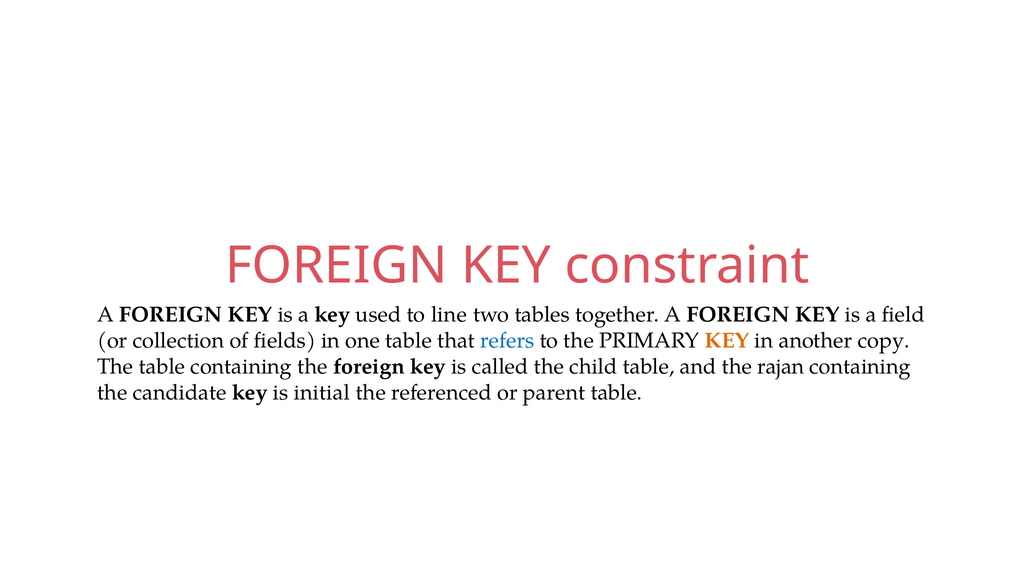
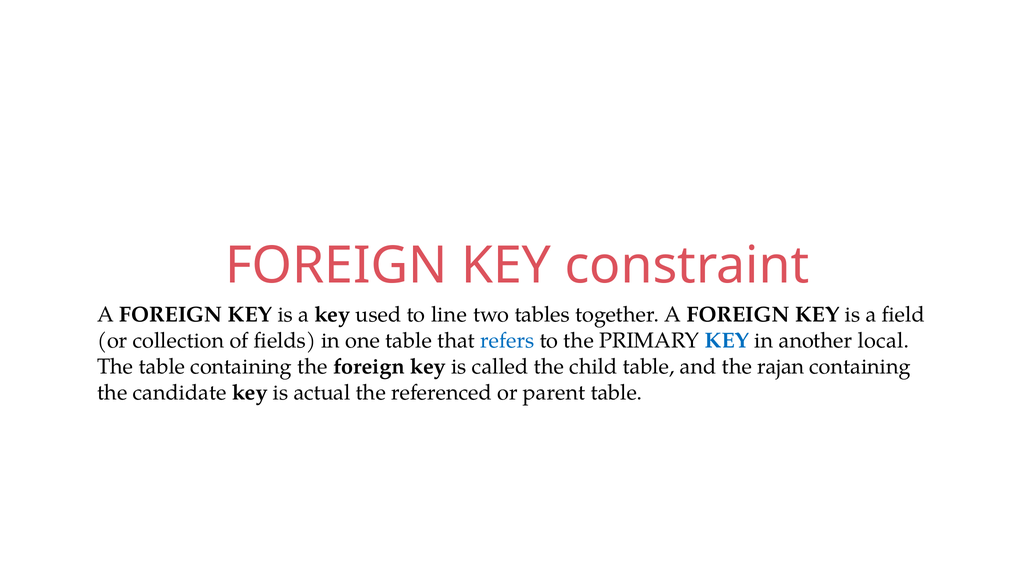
KEY colour: orange -> blue (727, 341)
copy: copy -> local (883, 341)
initial: initial -> actual (322, 393)
